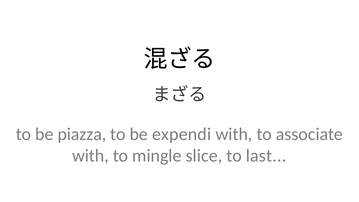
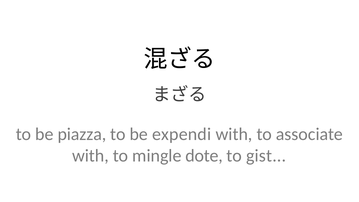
slice: slice -> dote (204, 156)
last: last -> gist (266, 156)
